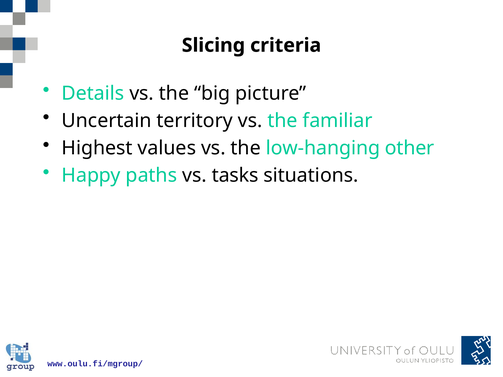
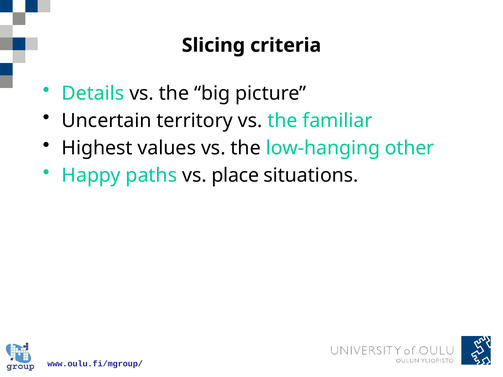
tasks: tasks -> place (235, 176)
